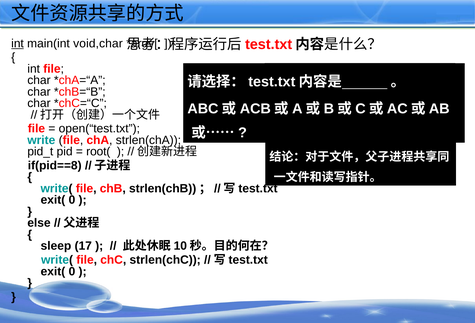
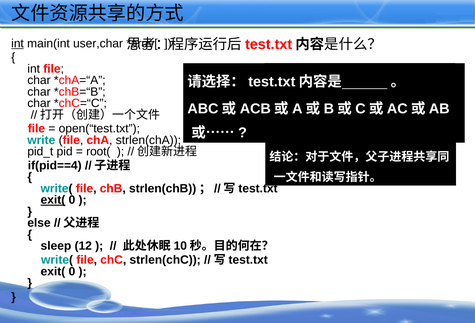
void,char: void,char -> user,char (98, 43)
if(pid==8: if(pid==8 -> if(pid==4 (55, 166)
exit( underline: none -> present (53, 200)
17: 17 -> 12 (83, 246)
